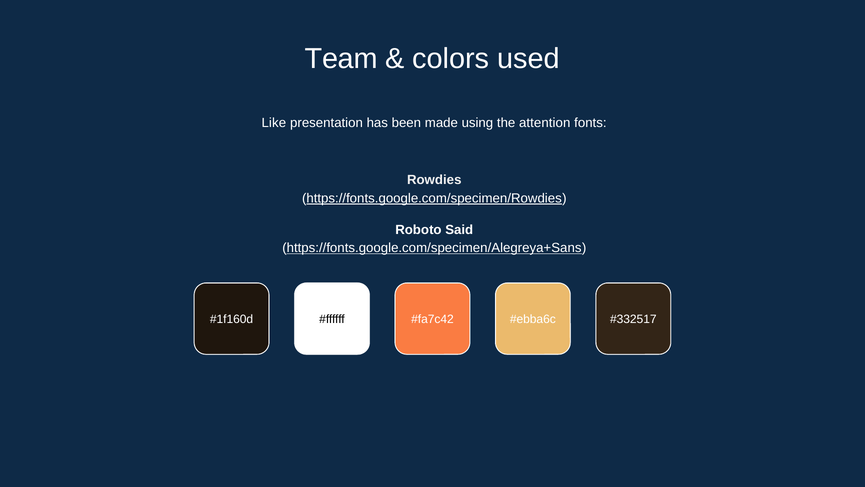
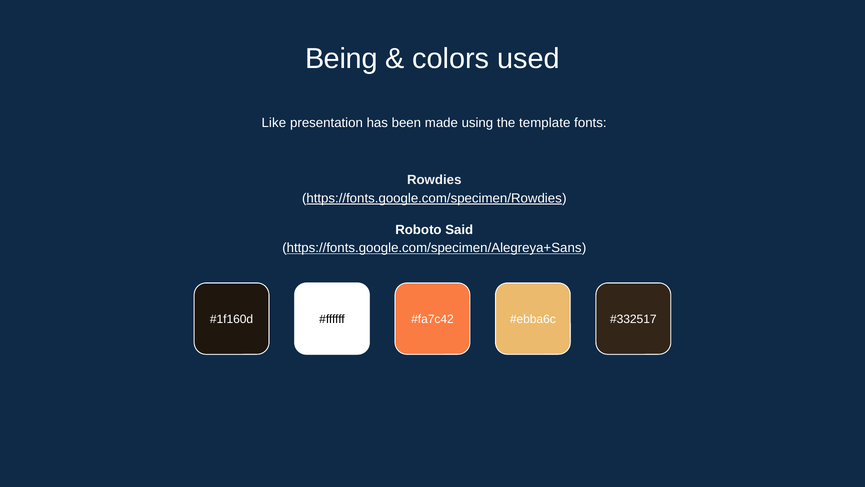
Team: Team -> Being (341, 59)
attention: attention -> template (545, 123)
